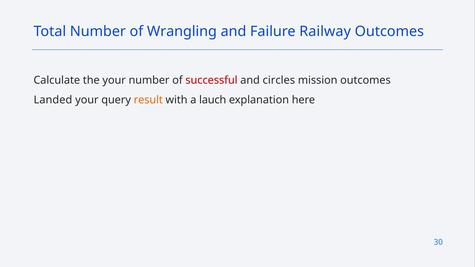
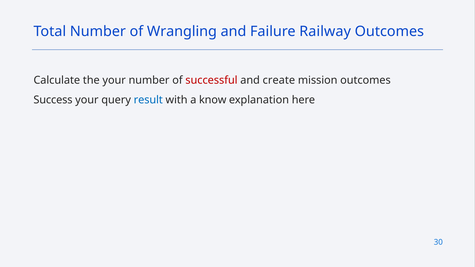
circles: circles -> create (279, 80)
Landed: Landed -> Success (53, 100)
result colour: orange -> blue (148, 100)
lauch: lauch -> know (213, 100)
